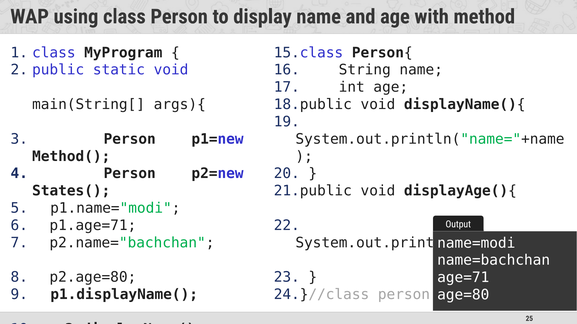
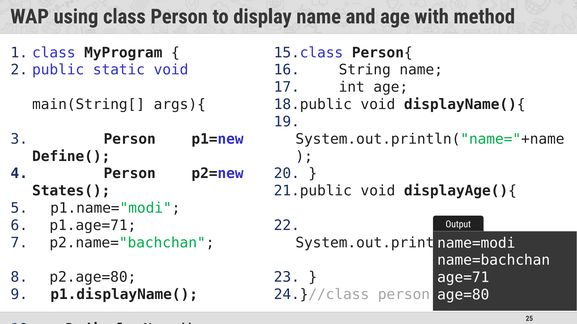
Method(: Method( -> Define( (71, 157)
